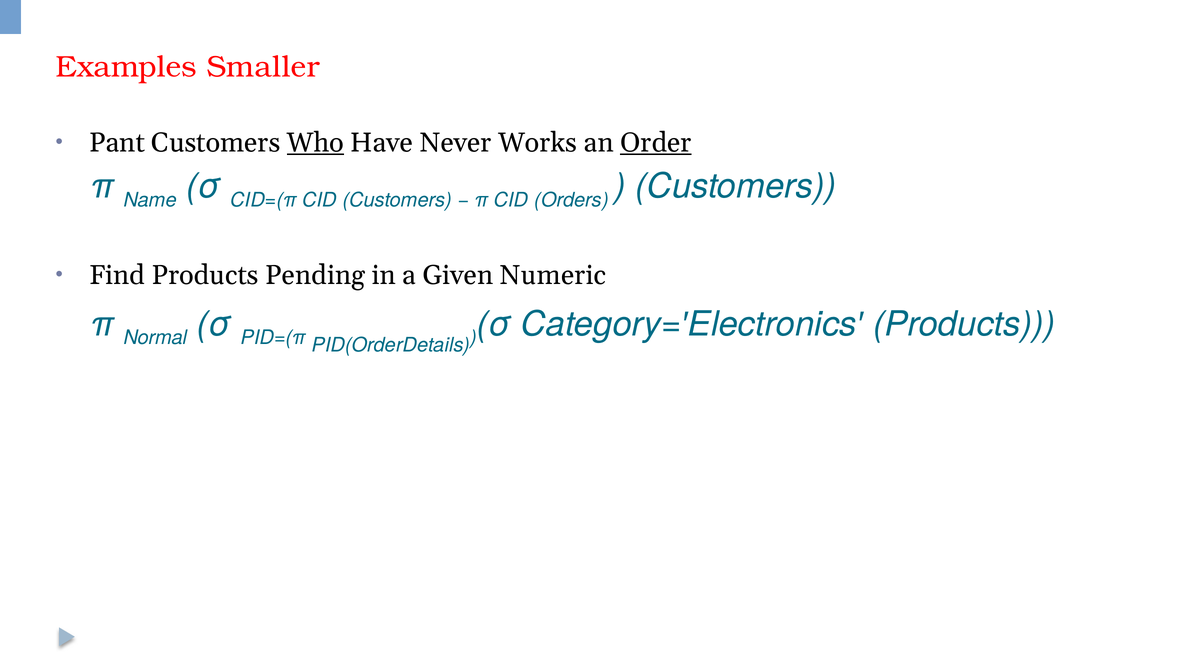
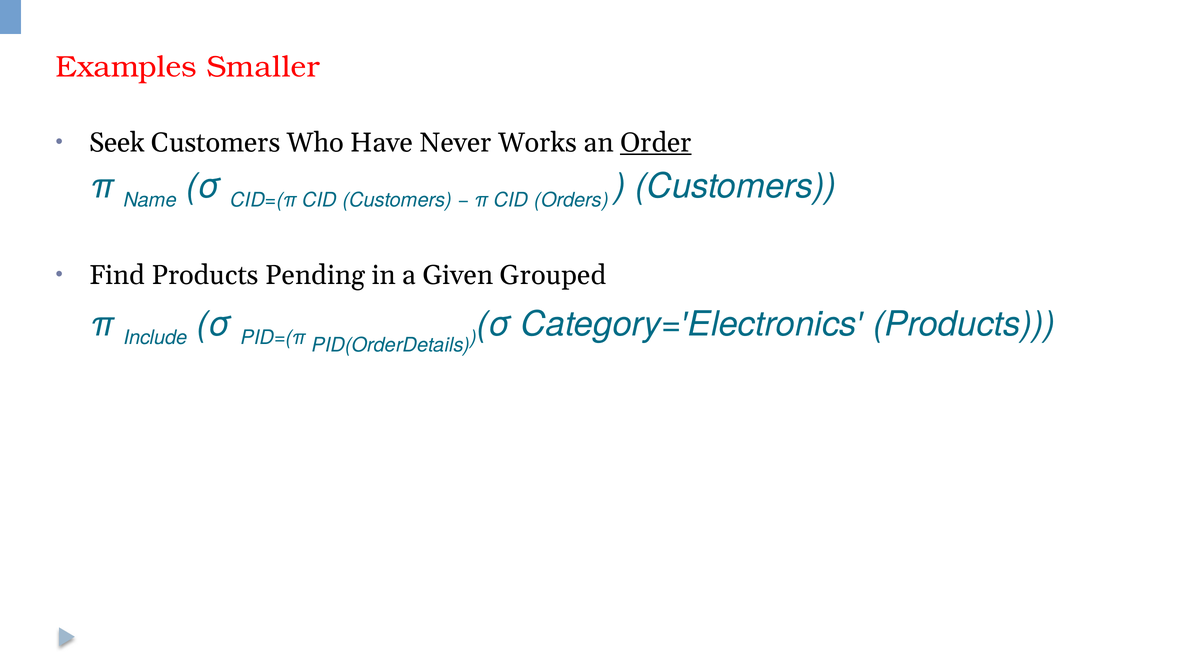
Pant: Pant -> Seek (117, 143)
Who underline: present -> none (316, 143)
Numeric: Numeric -> Grouped (553, 275)
Normal: Normal -> Include (155, 338)
